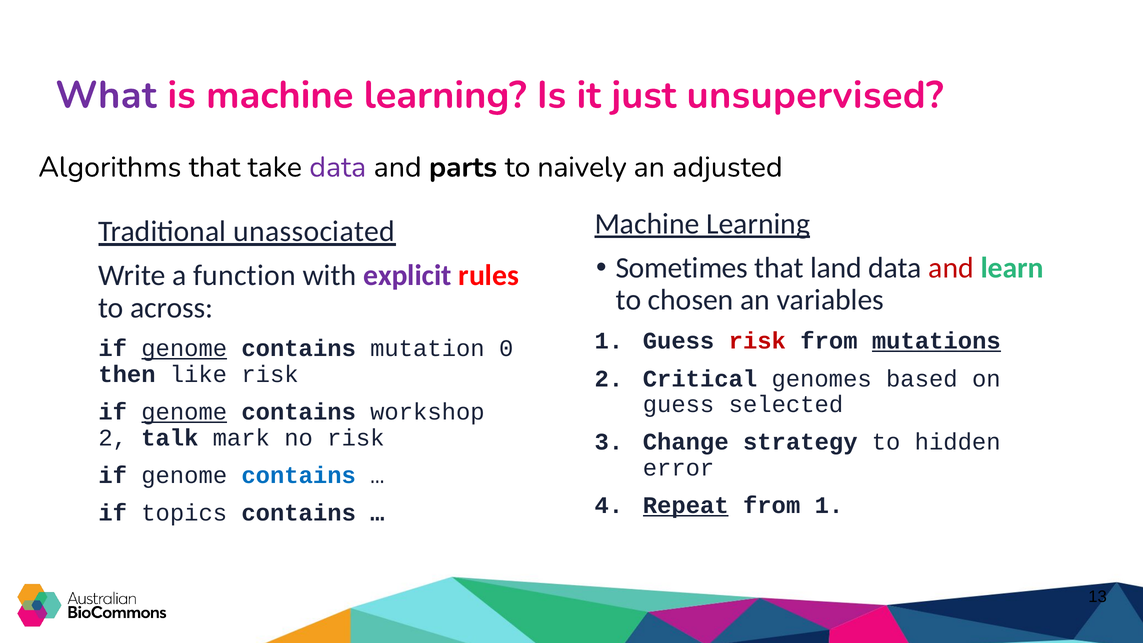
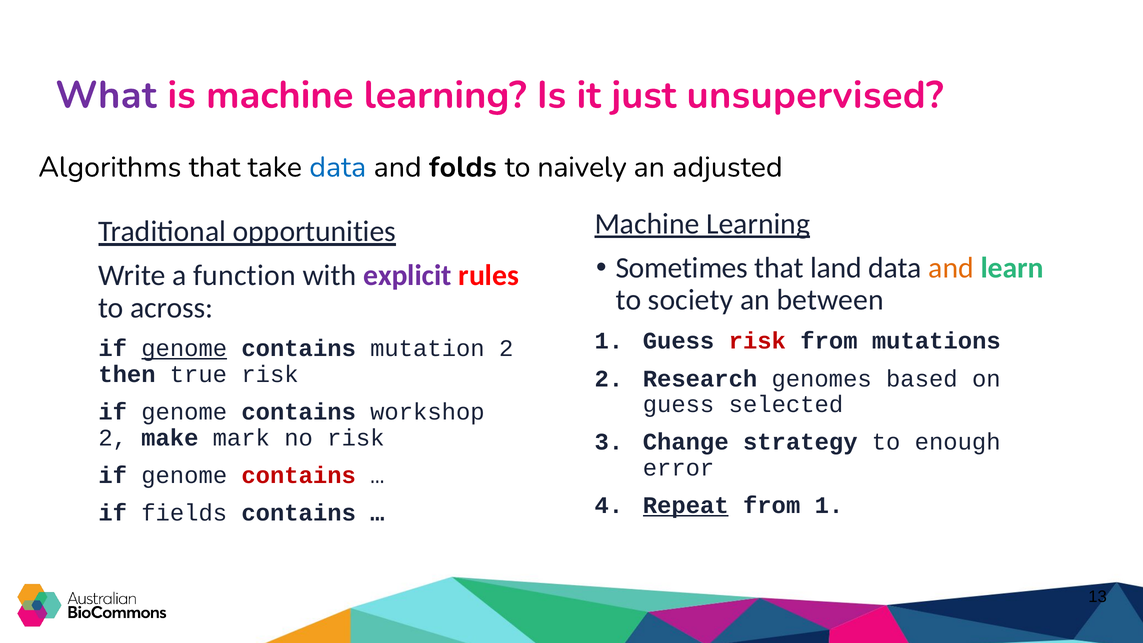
data colour: purple -> blue (338, 167)
parts: parts -> folds (463, 167)
unassociated: unassociated -> opportunities (314, 232)
and colour: red -> orange (951, 268)
chosen: chosen -> society (691, 300)
variables: variables -> between (830, 300)
mutations underline: present -> none (936, 341)
mutation 0: 0 -> 2 (506, 349)
like: like -> true (198, 374)
Critical: Critical -> Research (700, 379)
genome underline: present -> none (184, 412)
talk: talk -> make (170, 438)
hidden: hidden -> enough (958, 442)
contains colour: blue -> red (299, 475)
topics: topics -> fields (184, 513)
